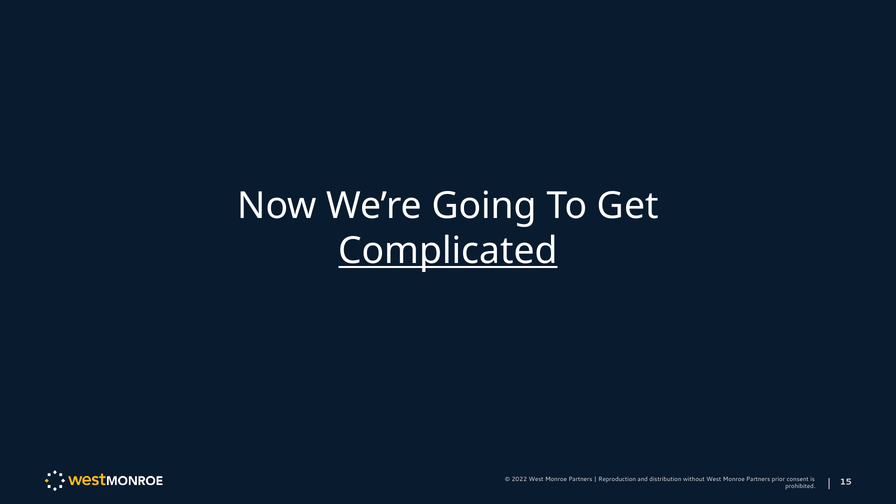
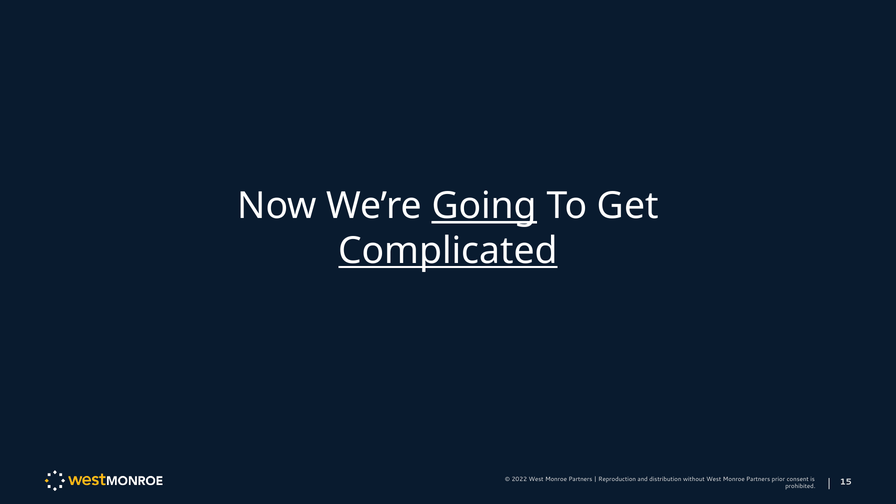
Going underline: none -> present (484, 206)
